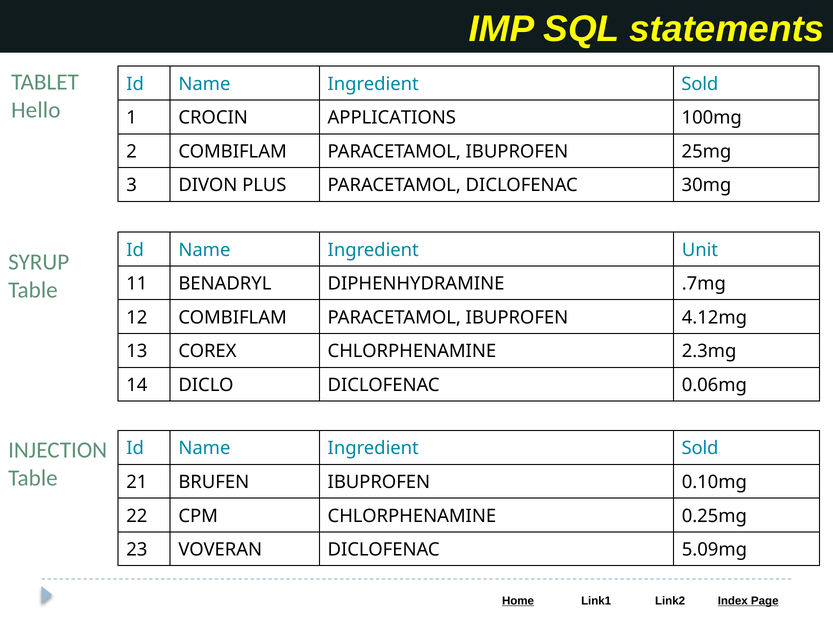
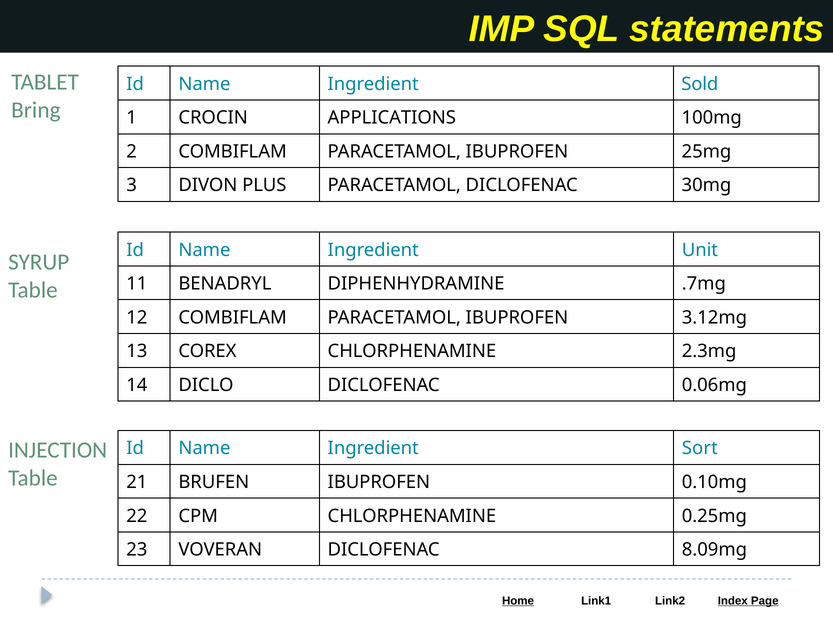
Hello: Hello -> Bring (36, 110)
4.12mg: 4.12mg -> 3.12mg (714, 317)
Sold: Sold -> Sort (700, 448)
5.09mg: 5.09mg -> 8.09mg (714, 549)
